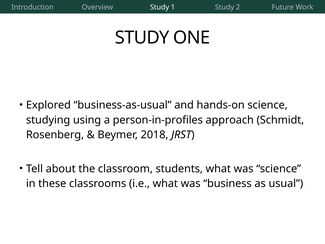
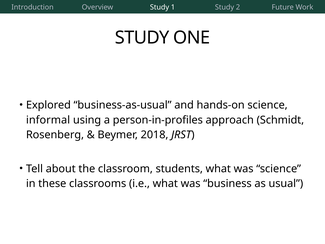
studying: studying -> informal (48, 120)
